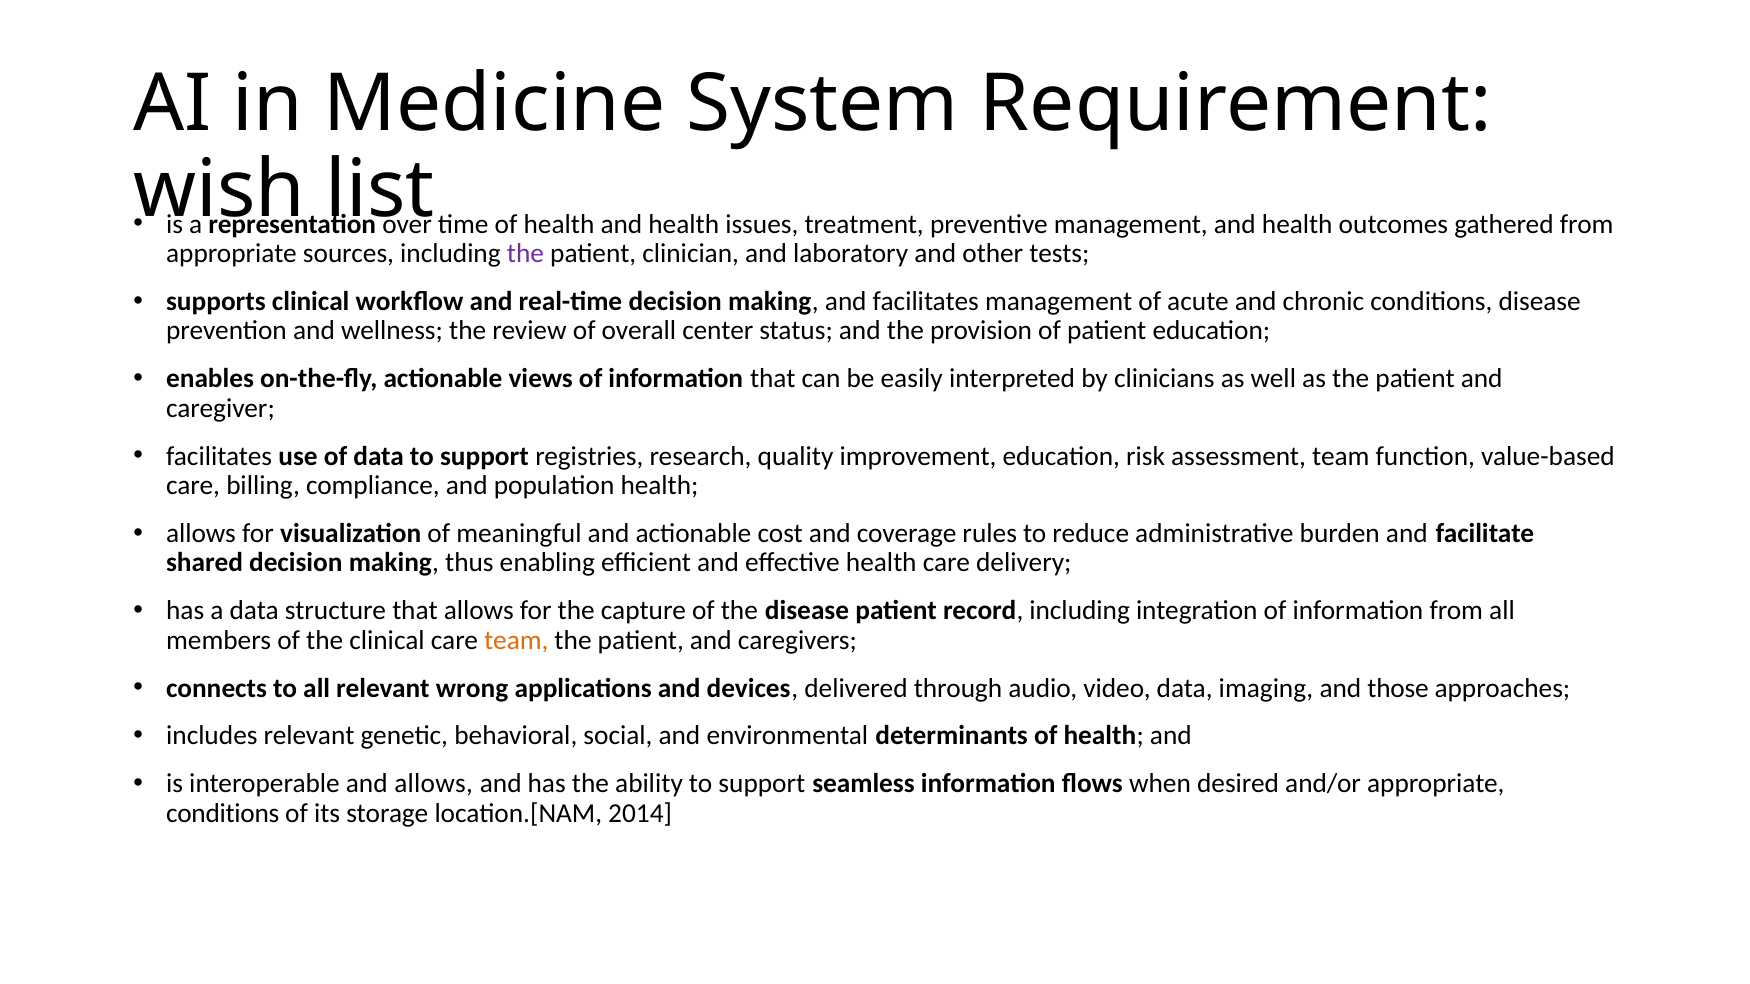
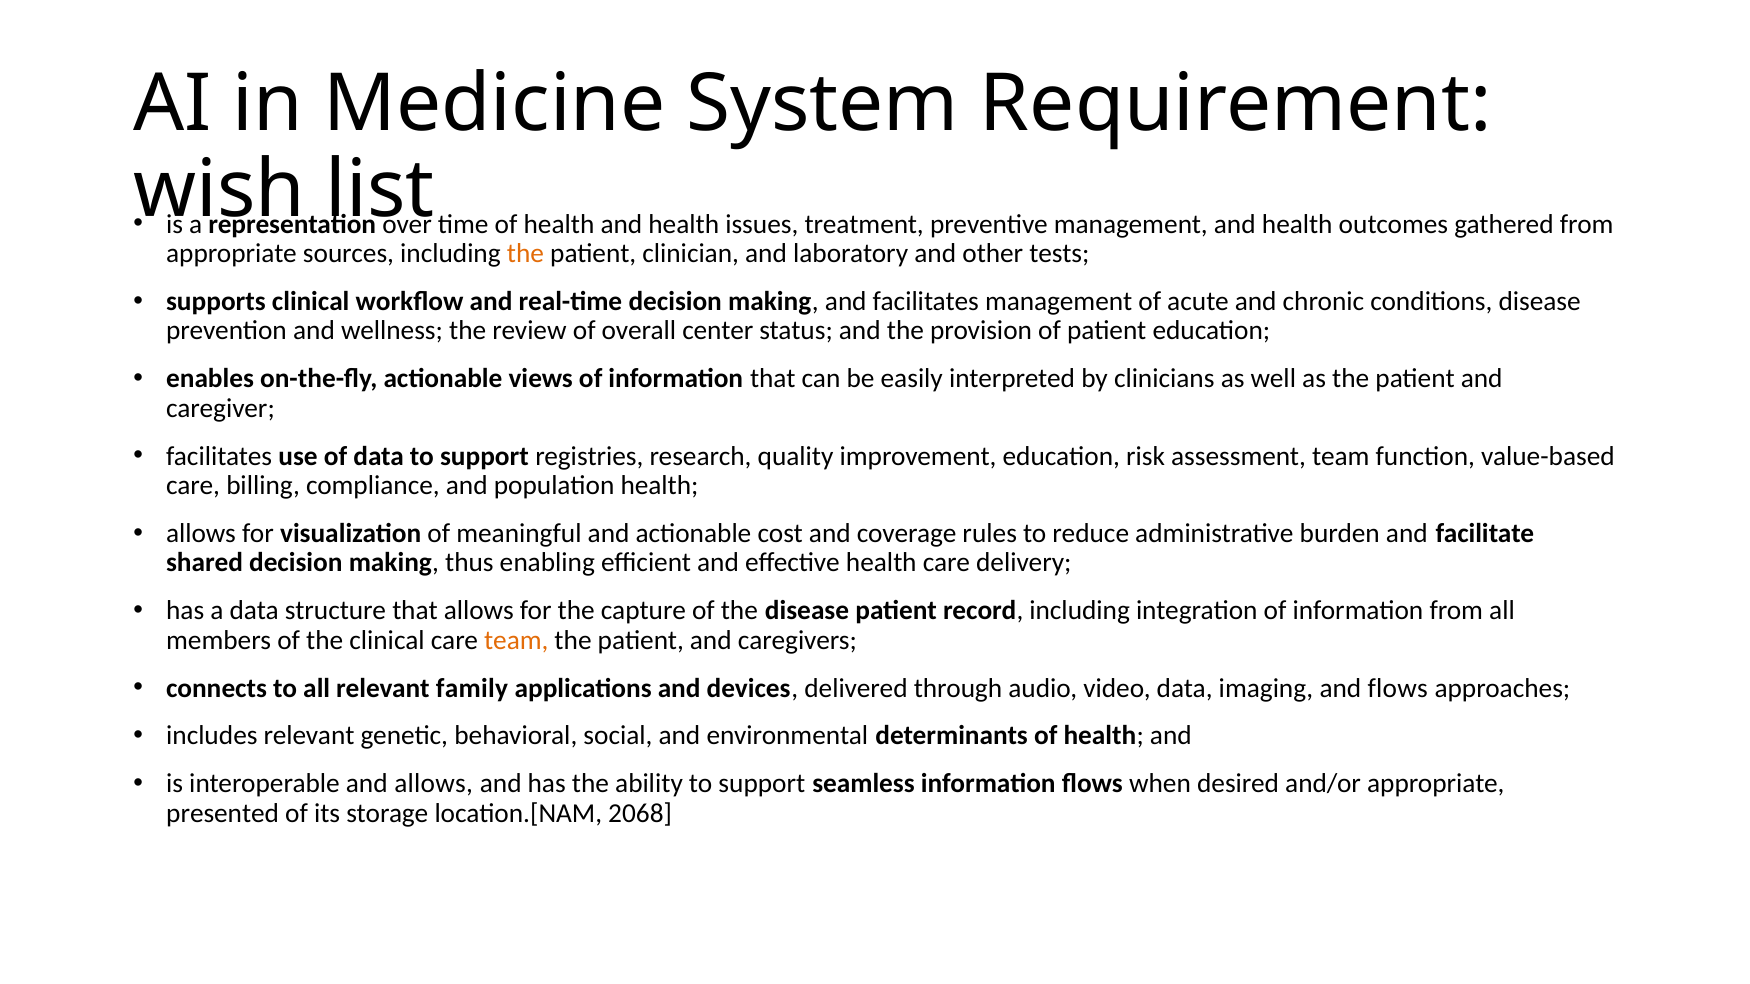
the colour: purple -> orange (525, 254)
wrong: wrong -> family (472, 688)
and those: those -> flows (1398, 688)
conditions: conditions -> presented (223, 813)
2014: 2014 -> 2068 (640, 813)
